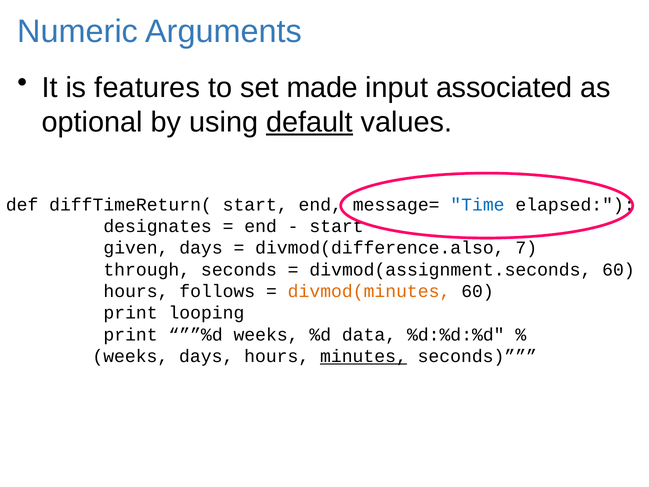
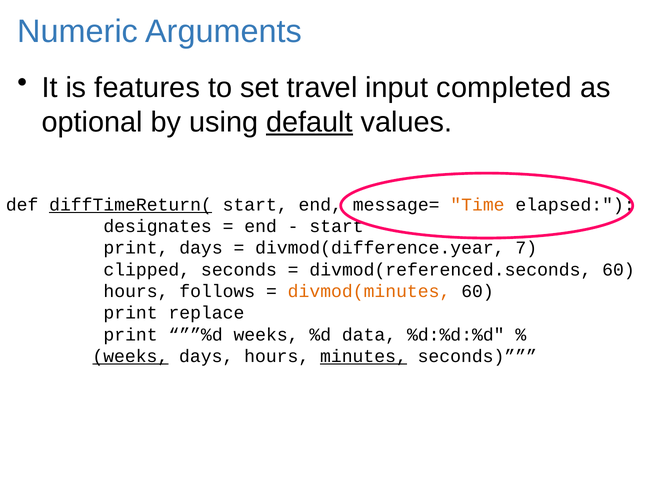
made: made -> travel (322, 87)
associated: associated -> completed (504, 87)
diffTimeReturn( underline: none -> present (130, 205)
Time colour: blue -> orange (477, 205)
given: given -> print (136, 248)
divmod(difference.also: divmod(difference.also -> divmod(difference.year (380, 248)
through: through -> clipped (147, 269)
divmod(assignment.seconds: divmod(assignment.seconds -> divmod(referenced.seconds (450, 269)
looping: looping -> replace (206, 313)
weeks underline: none -> present (130, 356)
